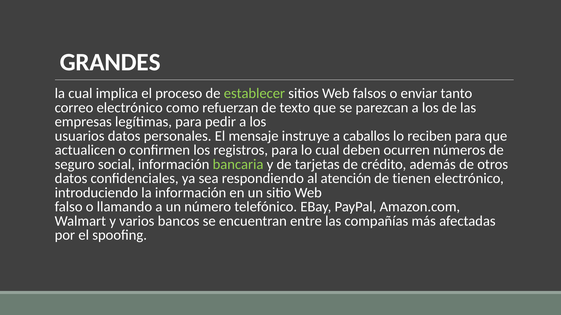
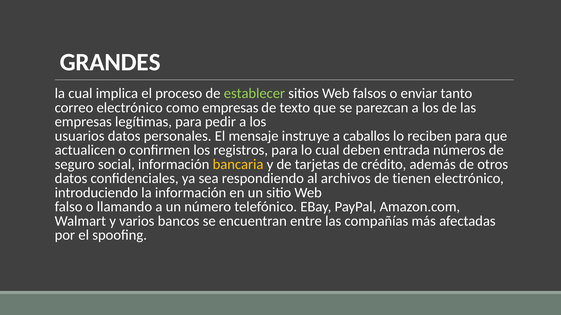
como refuerzan: refuerzan -> empresas (230, 108)
ocurren: ocurren -> entrada (407, 150)
bancaria colour: light green -> yellow (238, 165)
atención: atención -> archivos (346, 179)
